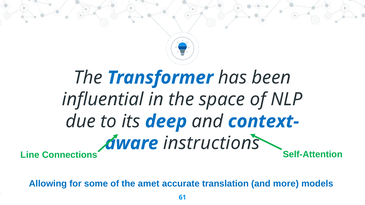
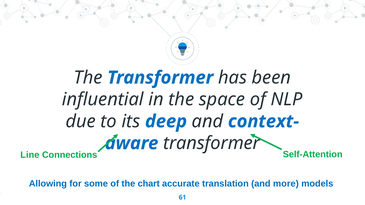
instructions: instructions -> transformer (211, 143)
amet: amet -> chart (149, 184)
